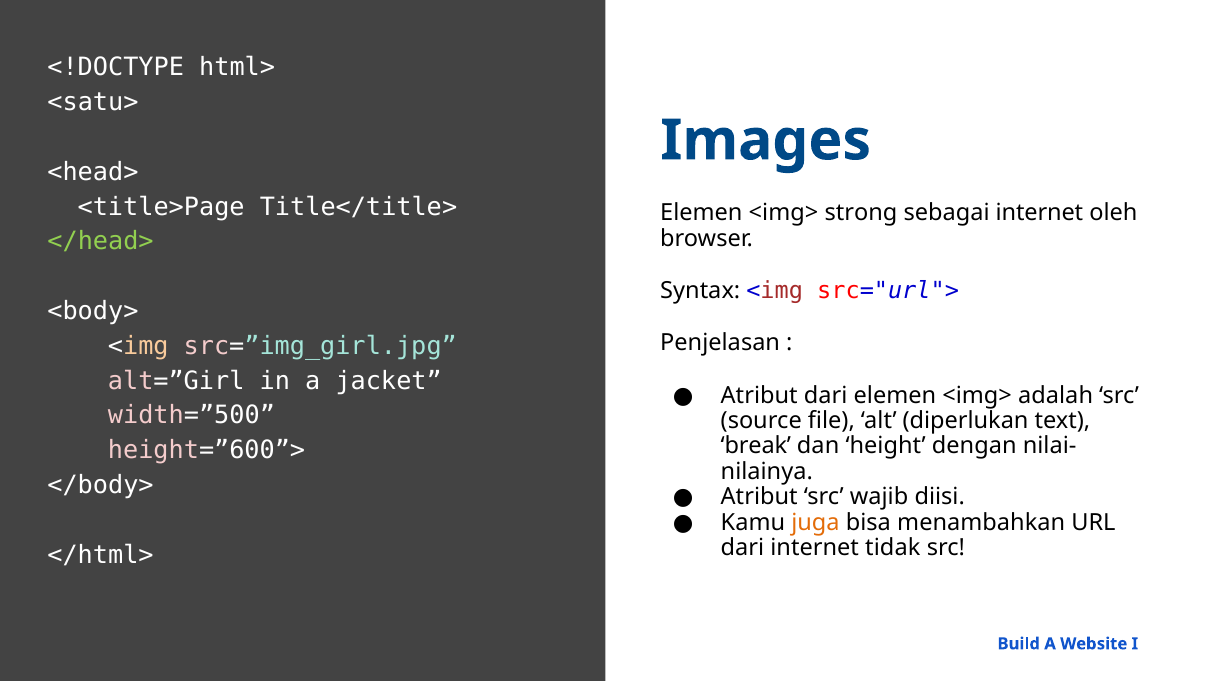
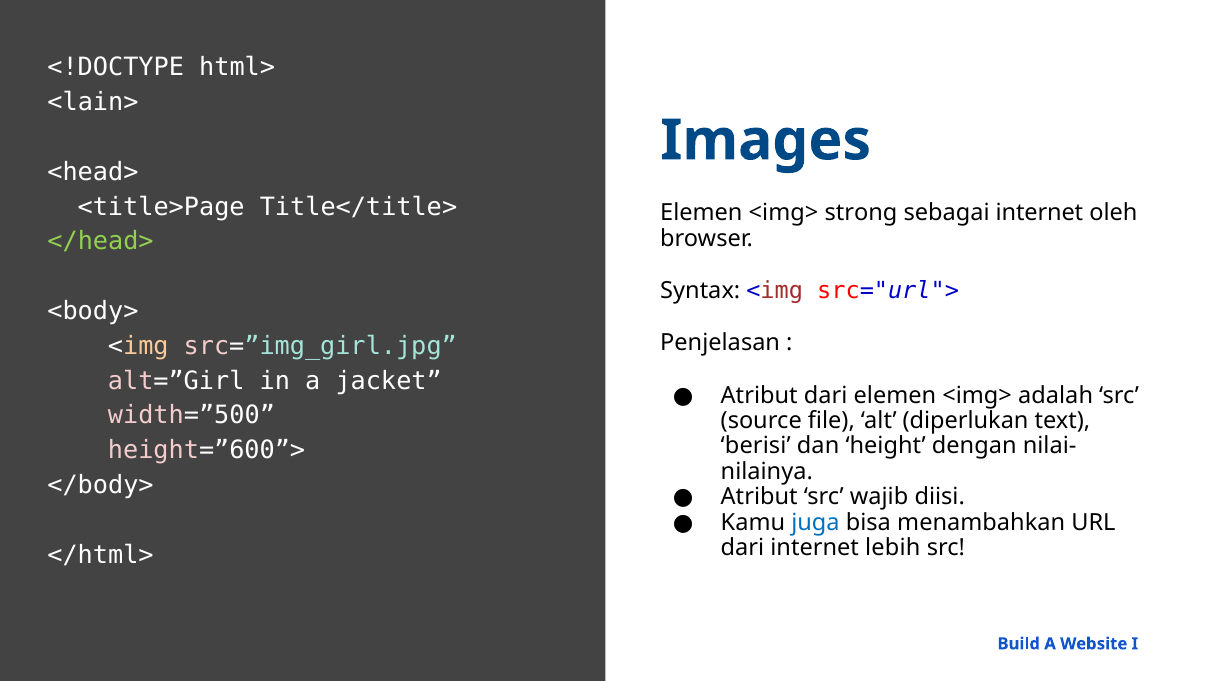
<satu>: <satu> -> <lain> (93, 102)
break: break -> berisi (756, 446)
juga colour: orange -> blue (816, 523)
tidak: tidak -> lebih (893, 548)
